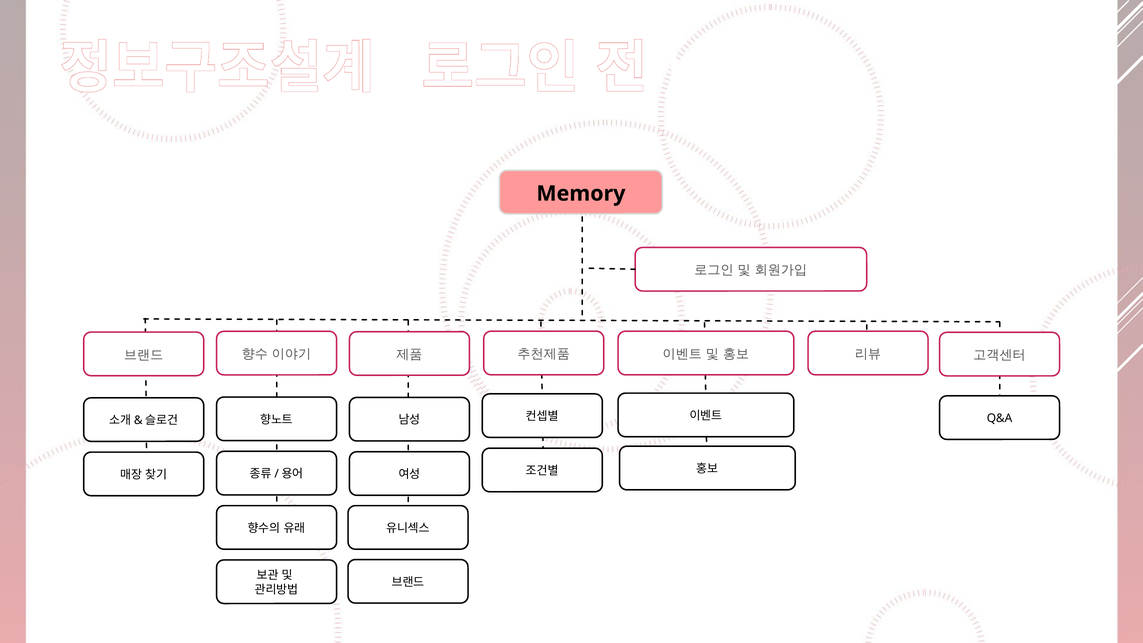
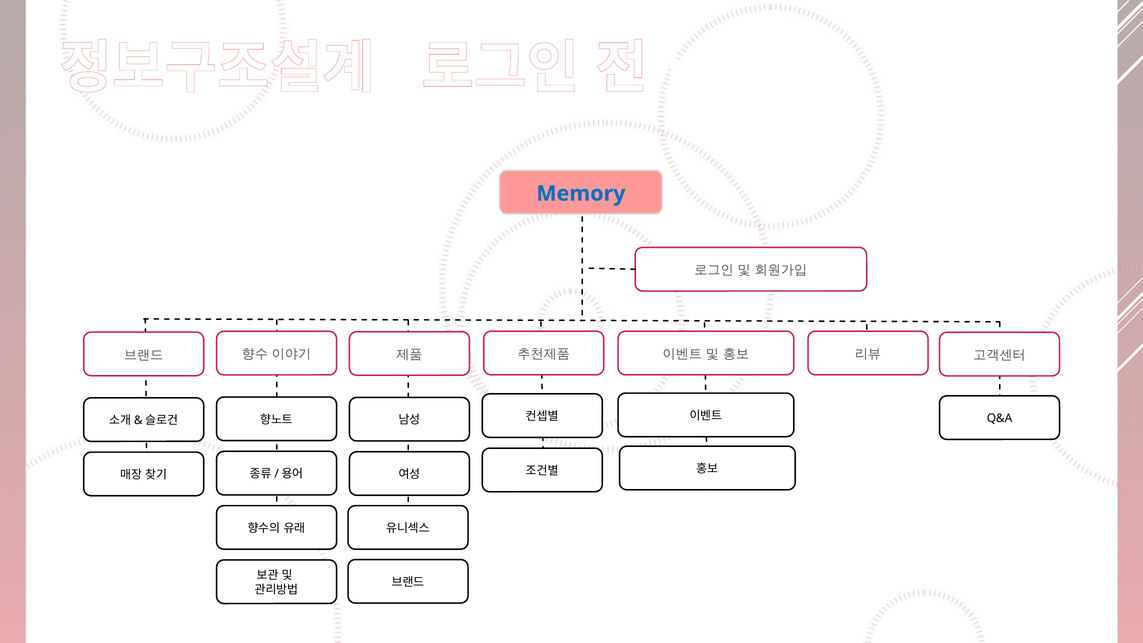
Memory colour: black -> blue (581, 194)
